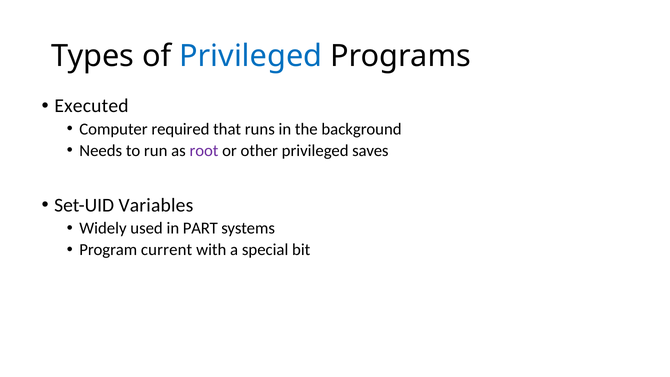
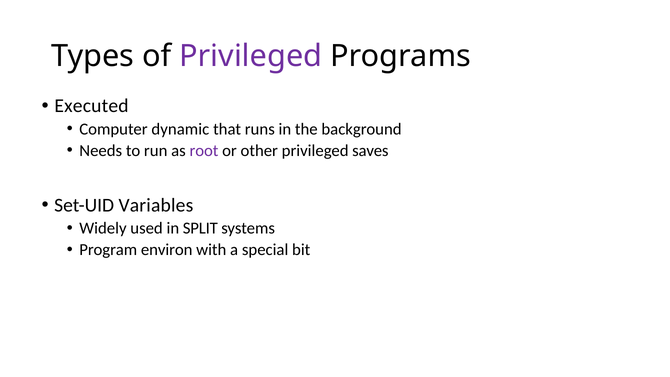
Privileged colour: blue -> purple (251, 56)
required: required -> dynamic (180, 129)
PART: PART -> SPLIT (200, 228)
current: current -> environ (167, 250)
